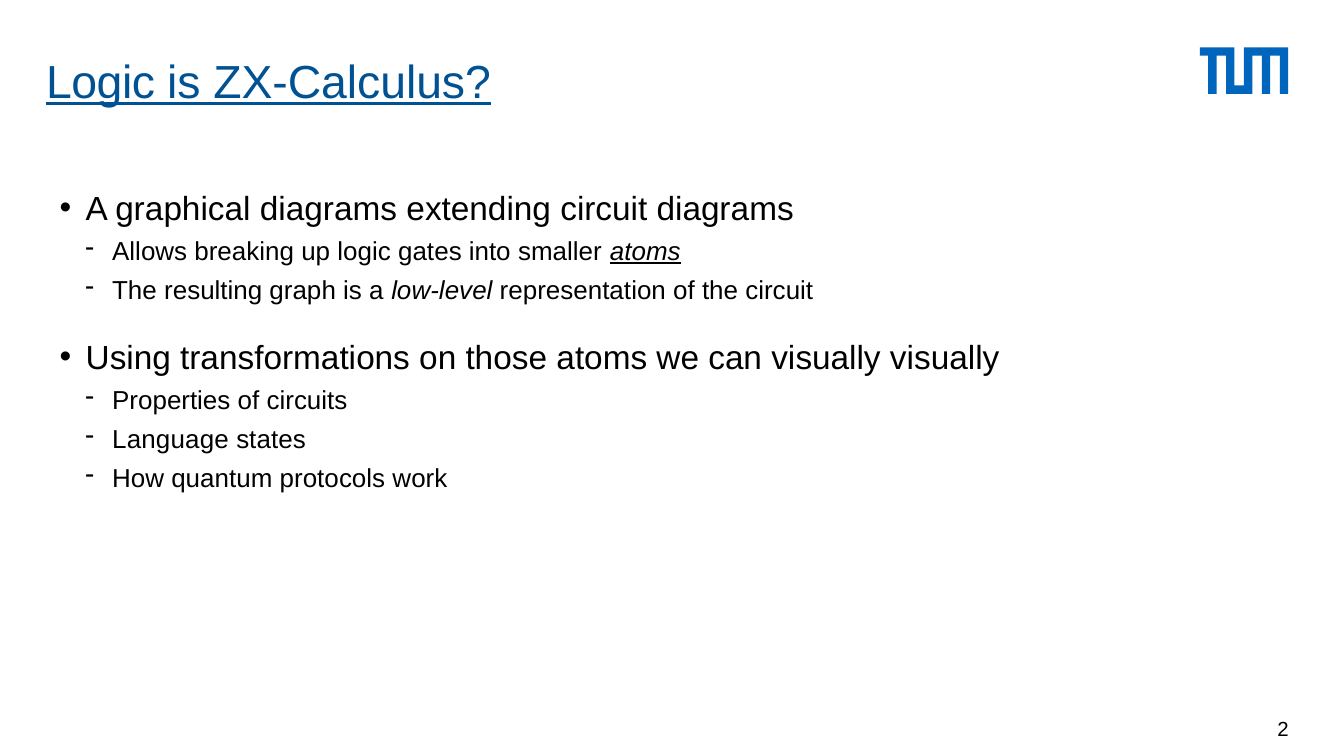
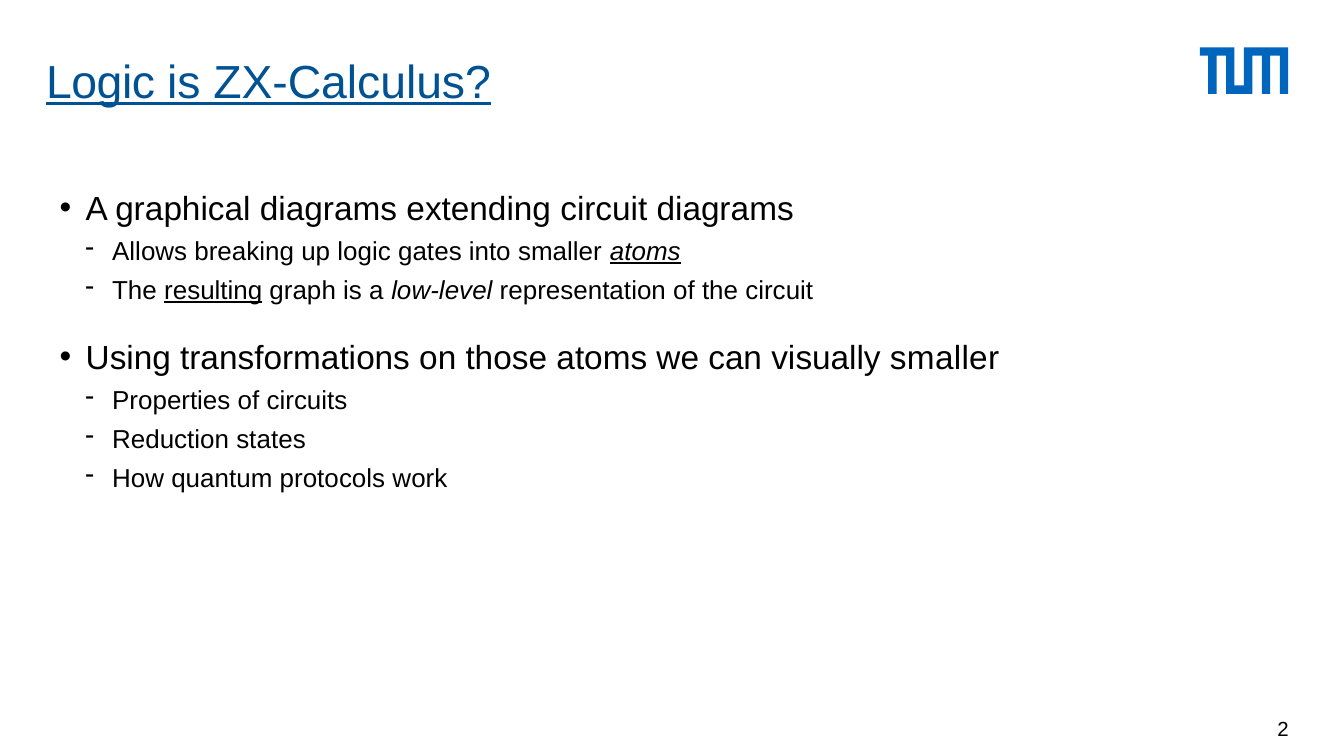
resulting underline: none -> present (213, 291)
visually visually: visually -> smaller (945, 358)
Language: Language -> Reduction (171, 440)
